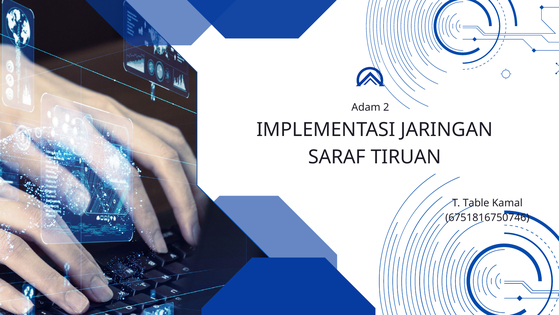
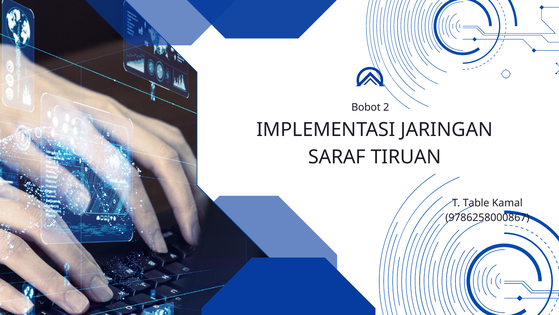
Adam: Adam -> Bobot (366, 107)
6751816750746: 6751816750746 -> 9786258000867 (487, 217)
